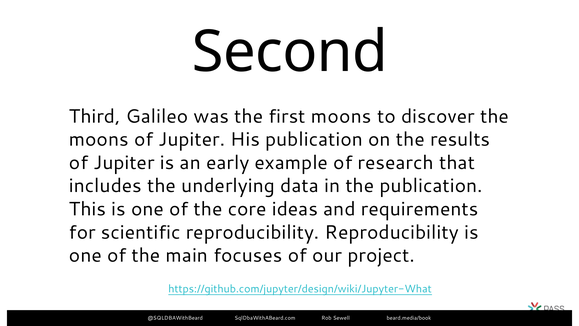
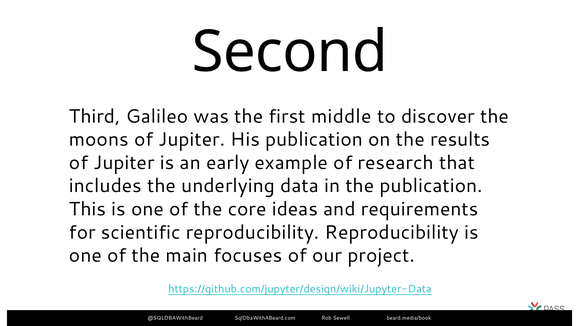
first moons: moons -> middle (341, 116)
https://github.com/jupyter/design/wiki/Jupyter-What: https://github.com/jupyter/design/wiki/Jupyter-What -> https://github.com/jupyter/design/wiki/Jupyter-Data (300, 289)
